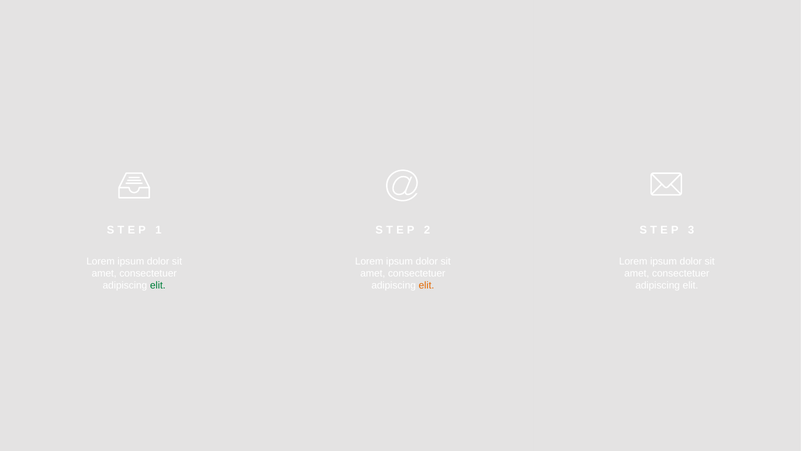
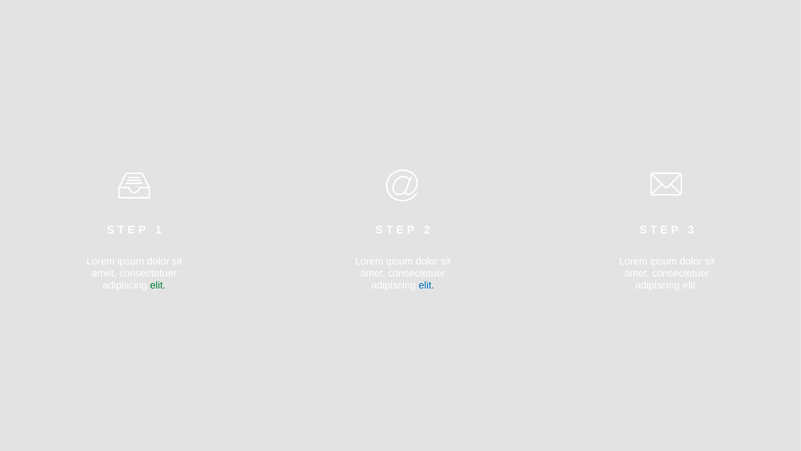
elit colour: orange -> blue (426, 285)
